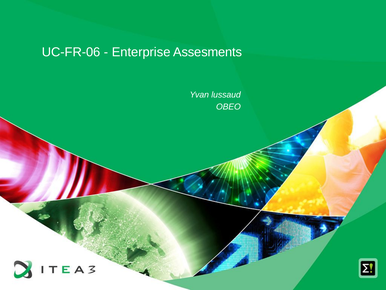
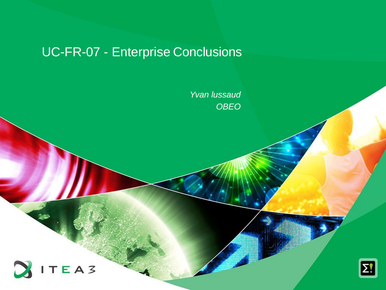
UC-FR-06: UC-FR-06 -> UC-FR-07 (71, 52)
Assesments: Assesments -> Conclusions (208, 52)
